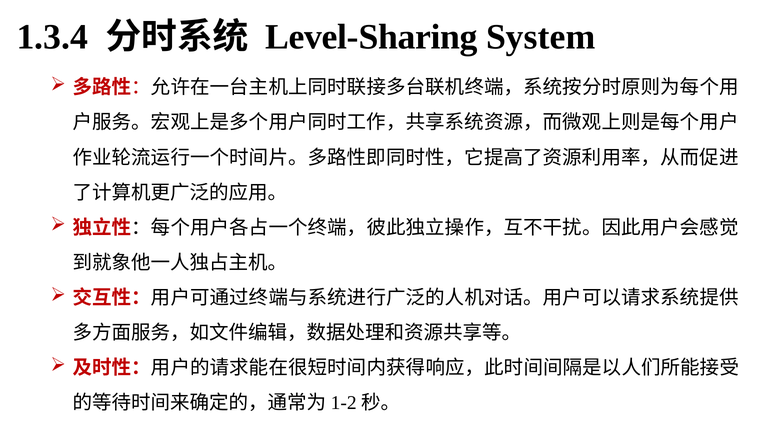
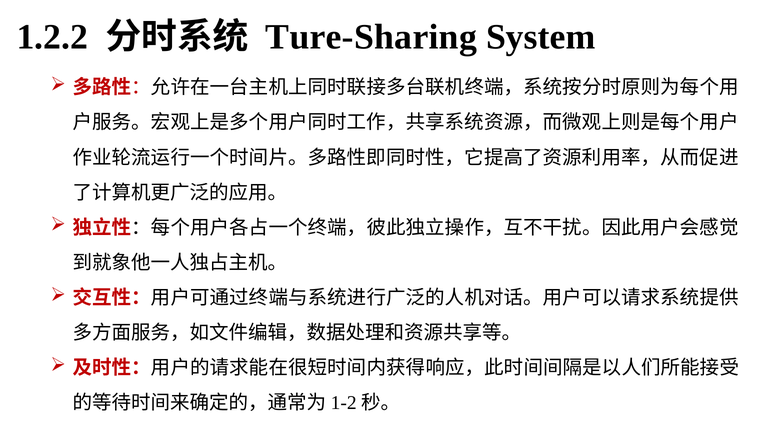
1.3.4: 1.3.4 -> 1.2.2 (52, 37)
Level-Sharing: Level-Sharing -> Ture-Sharing (371, 37)
